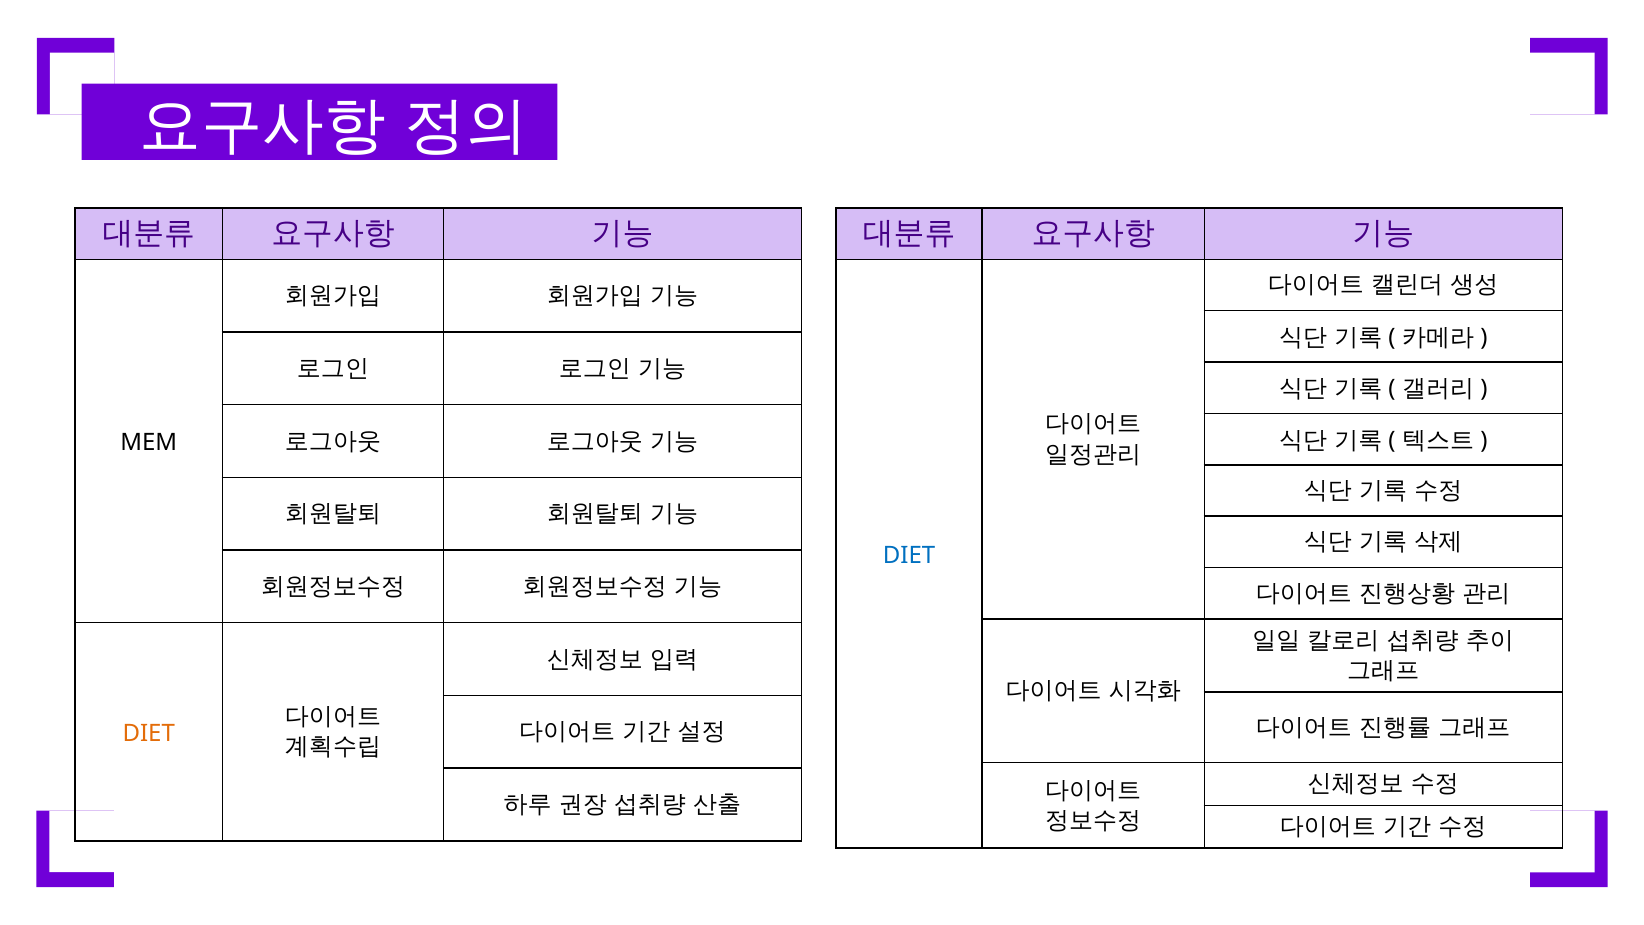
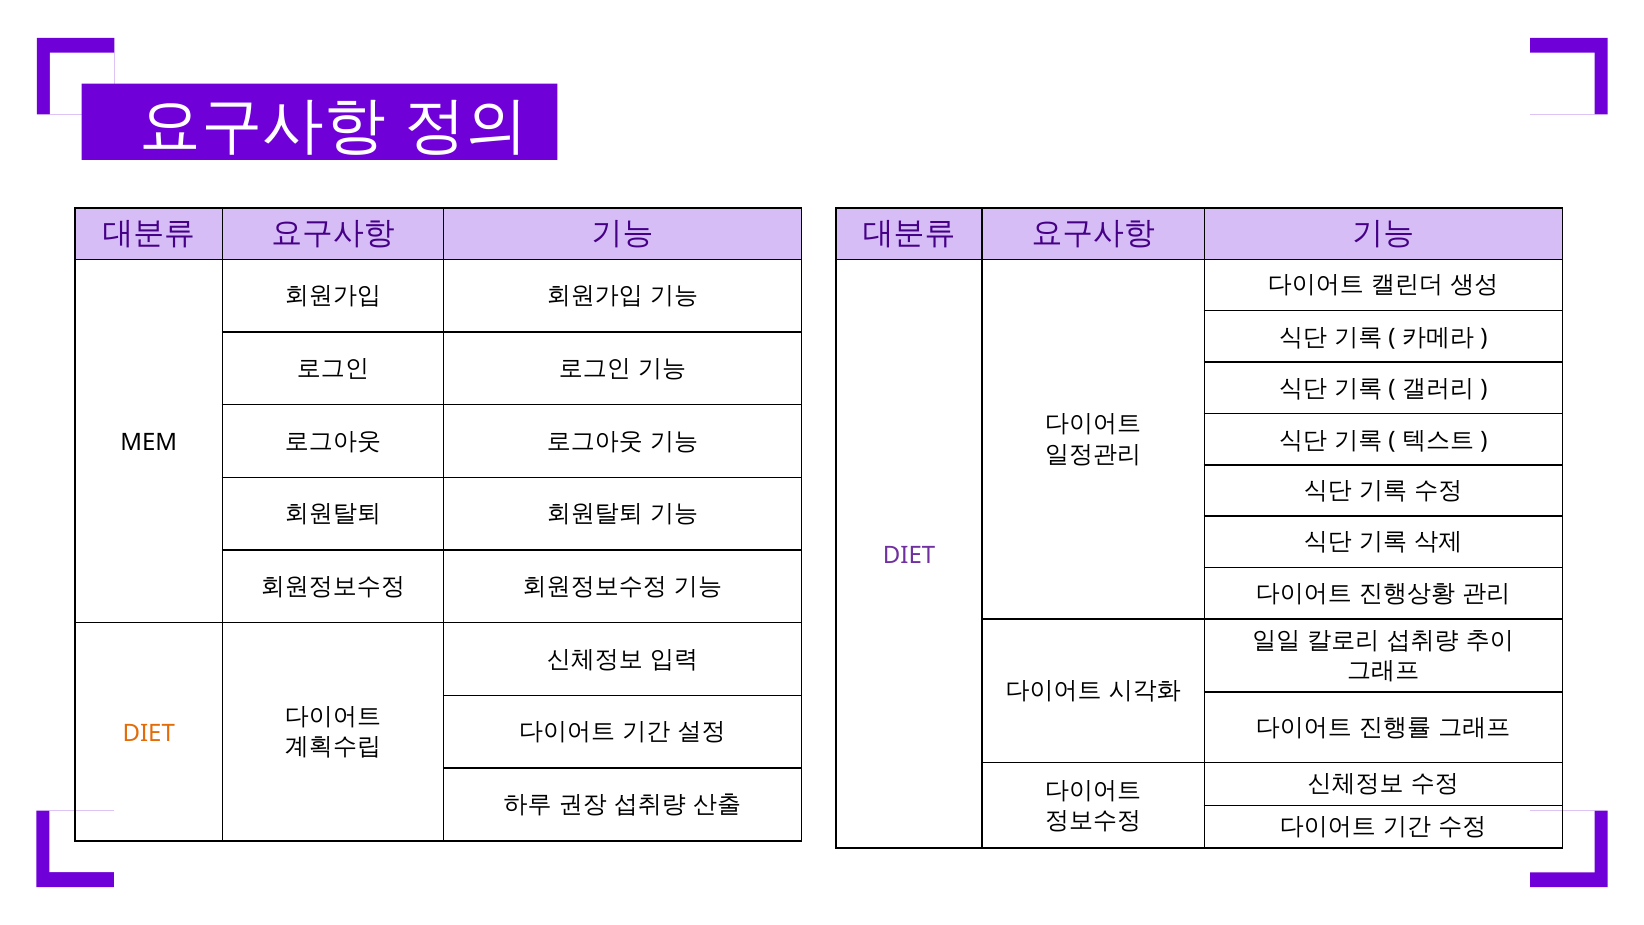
DIET colour: blue -> purple (909, 555)
